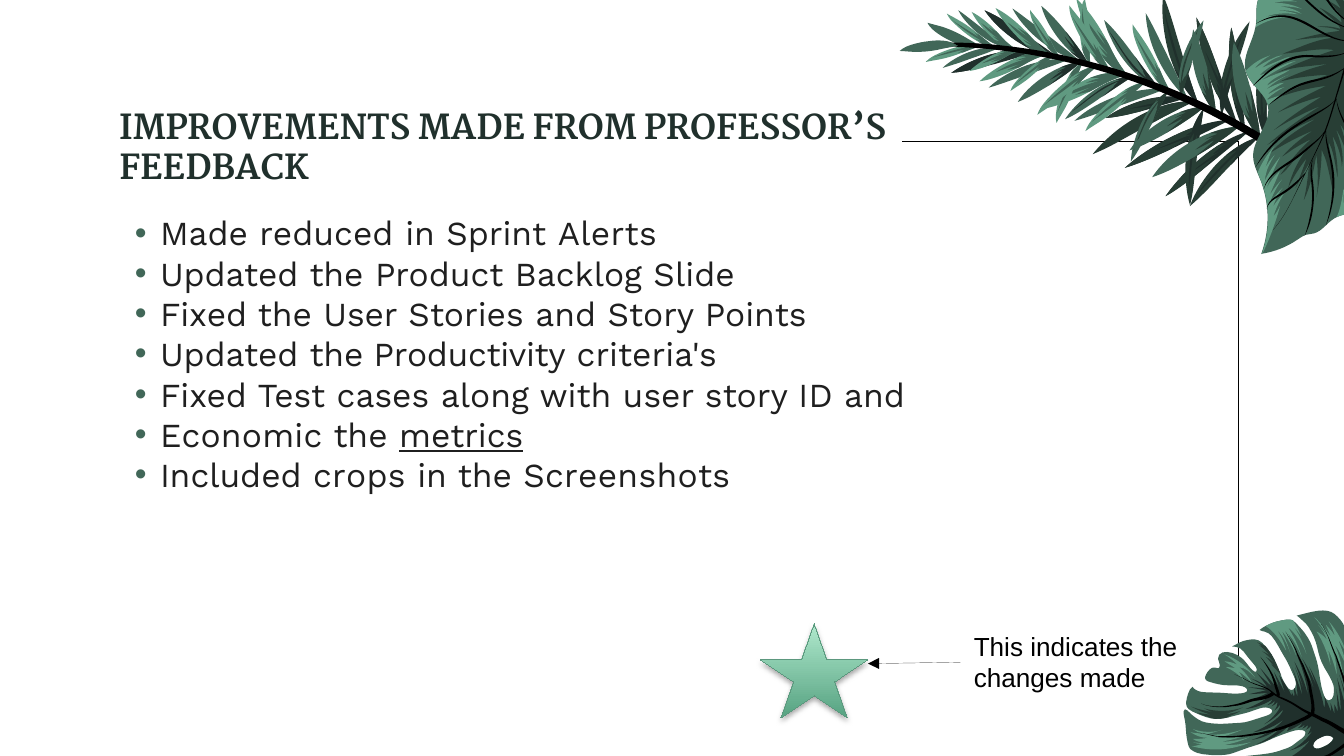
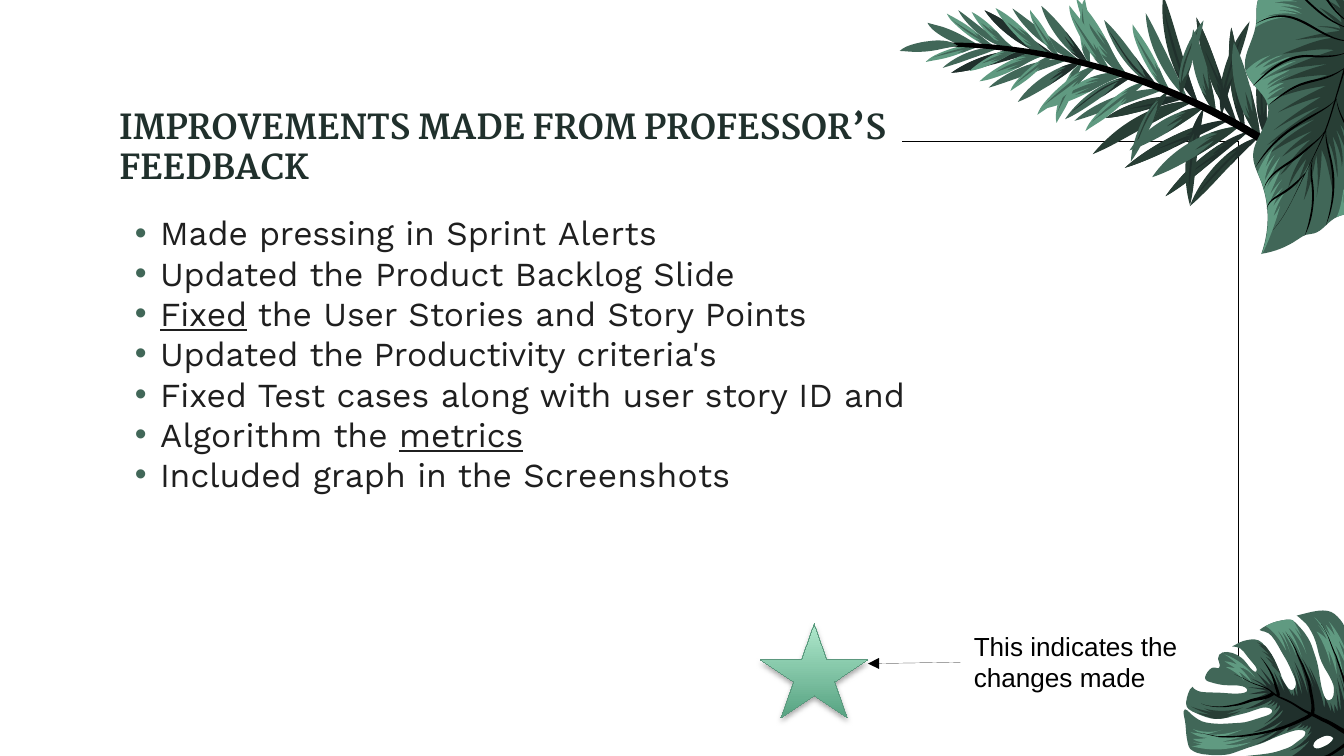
reduced: reduced -> pressing (327, 235)
Fixed underline: none -> present (204, 315)
Economic: Economic -> Algorithm (241, 436)
crops: crops -> graph (360, 477)
